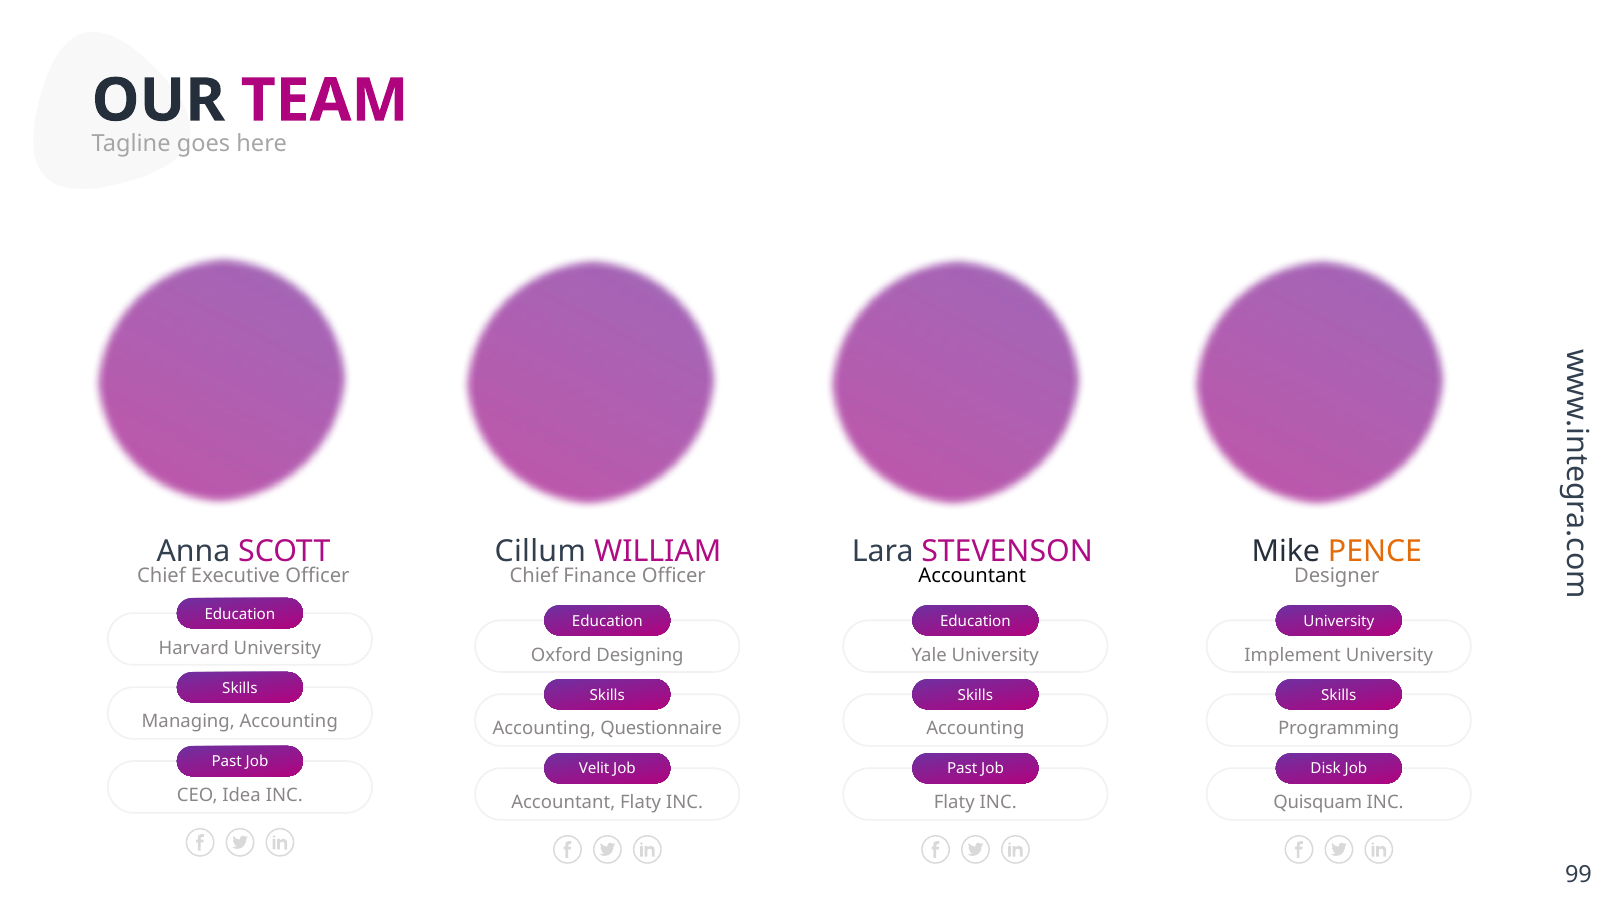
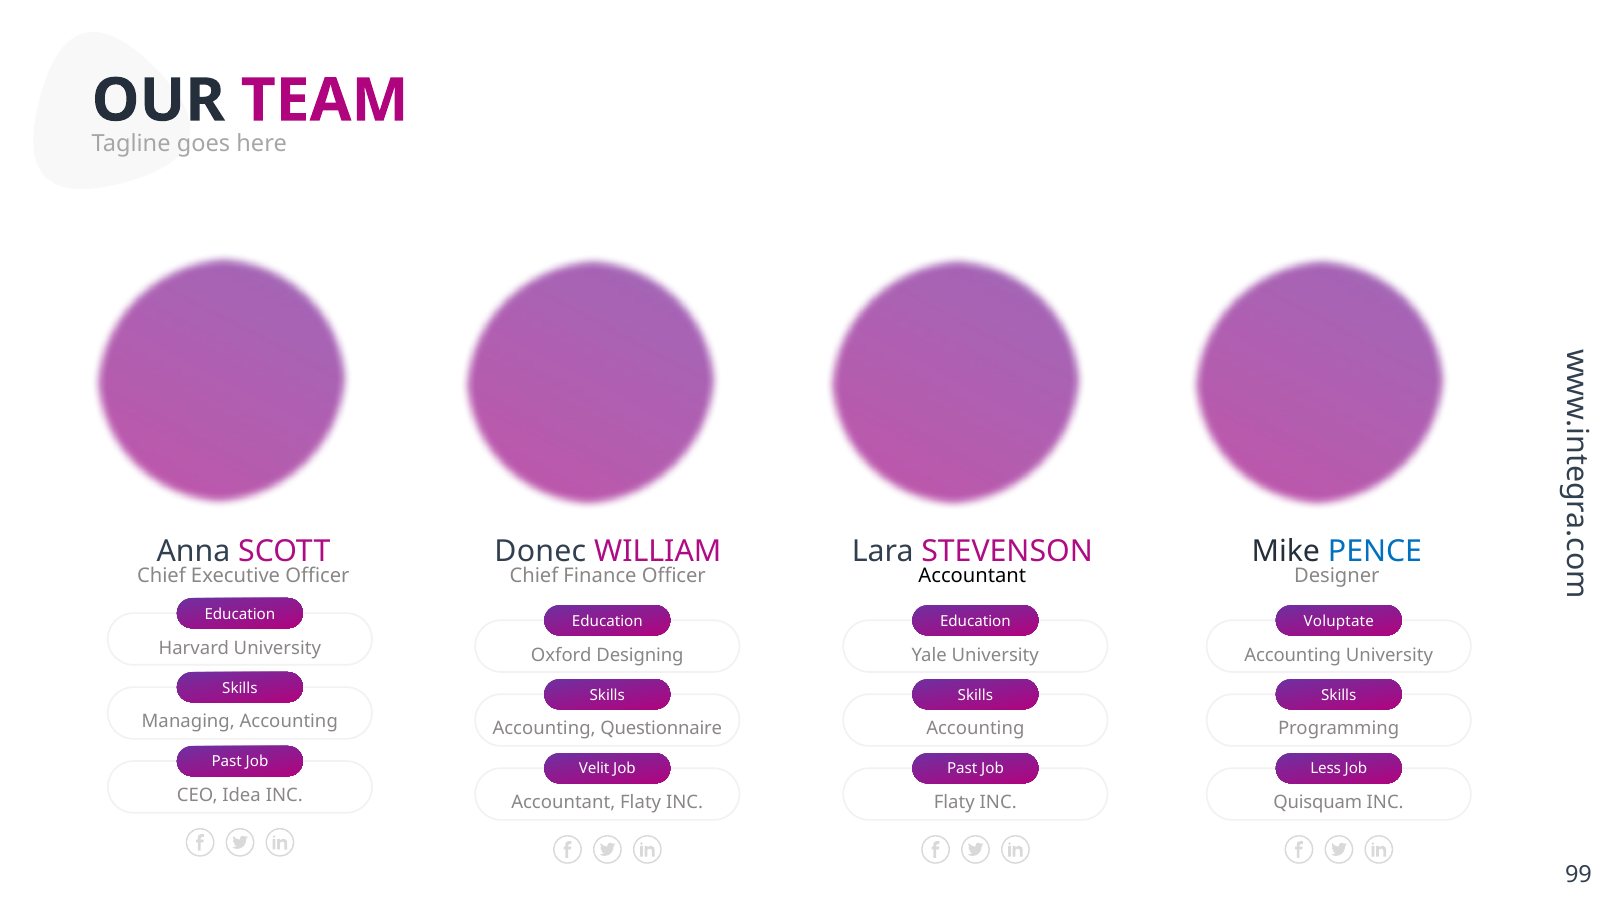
Cillum: Cillum -> Donec (540, 551)
PENCE colour: orange -> blue (1375, 551)
University: University -> Voluptate (1339, 622)
Implement: Implement -> Accounting (1293, 655)
Disk: Disk -> Less (1326, 769)
